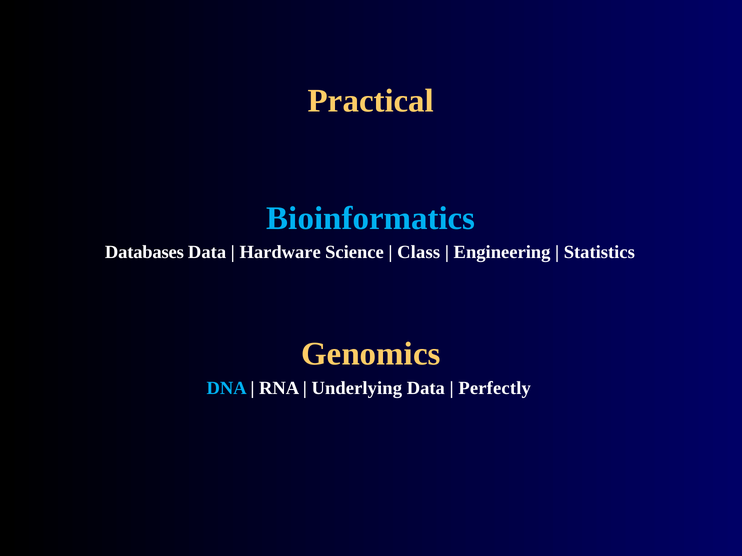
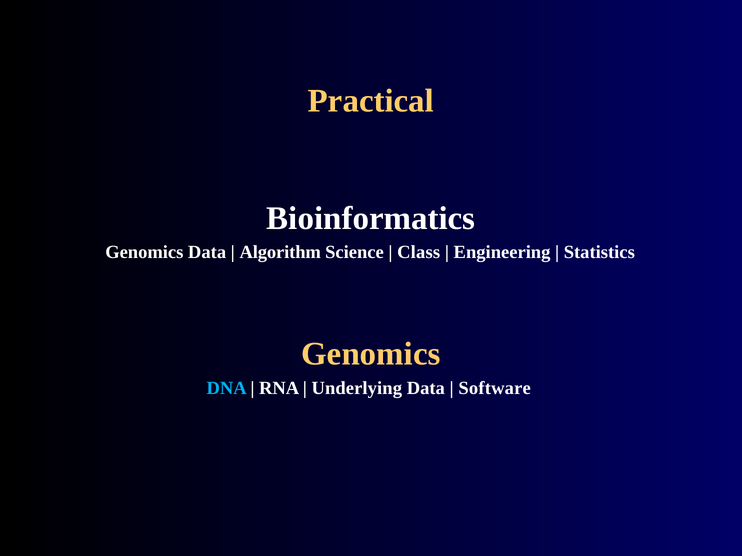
Bioinformatics colour: light blue -> white (371, 218)
Databases: Databases -> Genomics (144, 252)
Hardware: Hardware -> Algorithm (280, 252)
Perfectly: Perfectly -> Software (495, 388)
